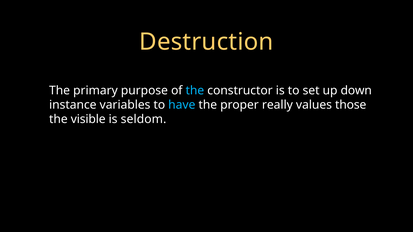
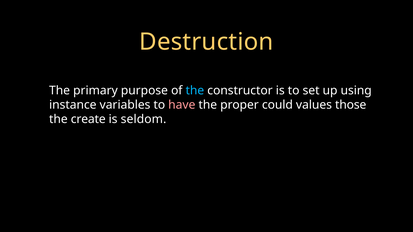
down: down -> using (356, 90)
have colour: light blue -> pink (182, 105)
really: really -> could (277, 105)
visible: visible -> create (88, 119)
